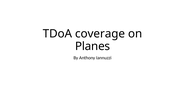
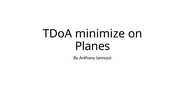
coverage: coverage -> minimize (100, 34)
